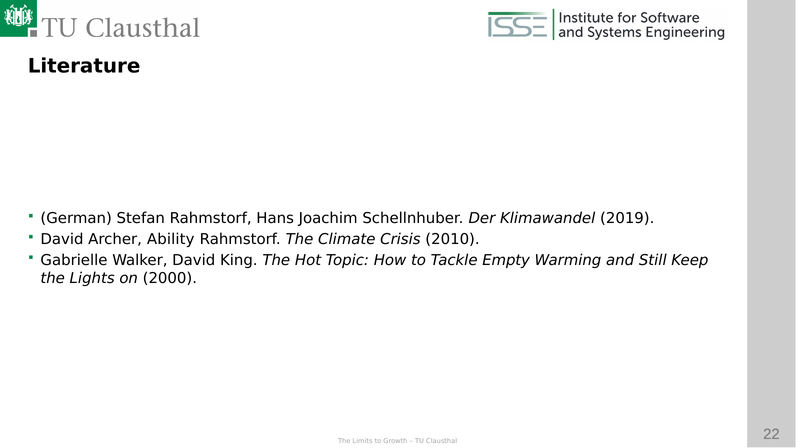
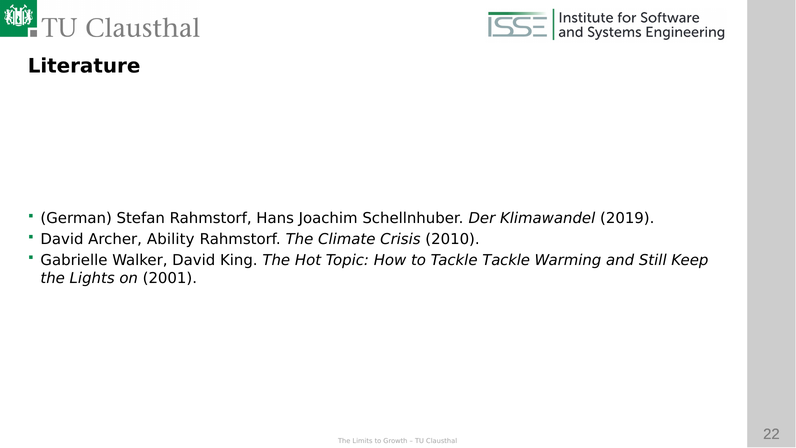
Tackle Empty: Empty -> Tackle (506, 260)
2000: 2000 -> 2001 (170, 278)
